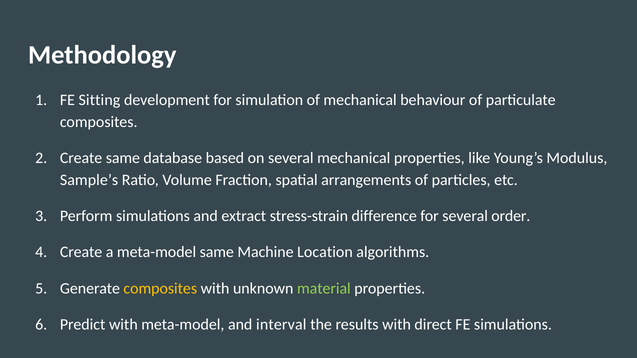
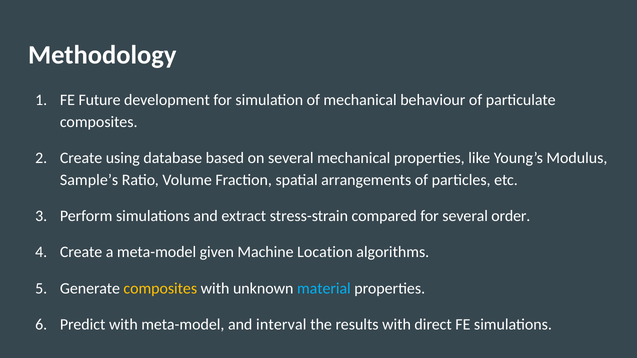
Sitting: Sitting -> Future (100, 100)
Create same: same -> using (123, 158)
difference: difference -> compared (384, 216)
meta-model same: same -> given (217, 252)
material colour: light green -> light blue (324, 289)
